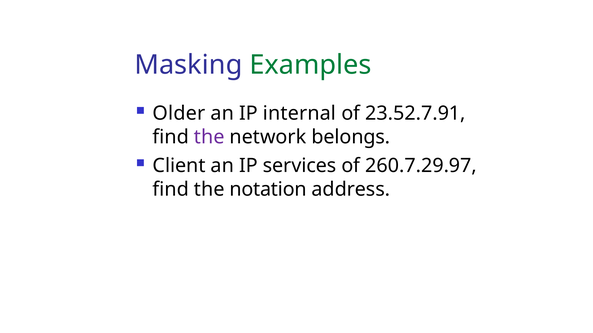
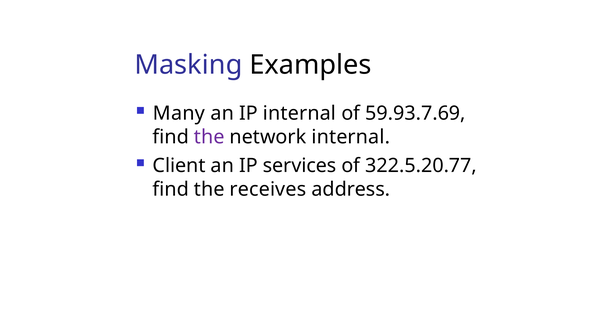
Examples colour: green -> black (311, 65)
Older: Older -> Many (179, 114)
23.52.7.91: 23.52.7.91 -> 59.93.7.69 (415, 114)
network belongs: belongs -> internal (351, 137)
260.7.29.97: 260.7.29.97 -> 322.5.20.77 (421, 166)
notation: notation -> receives (268, 190)
